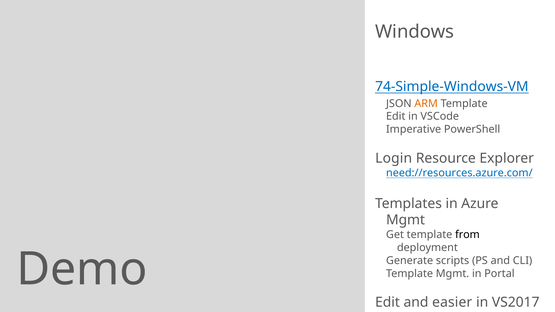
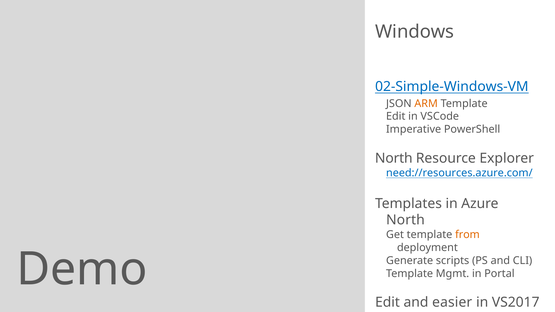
74-Simple-Windows-VM: 74-Simple-Windows-VM -> 02-Simple-Windows-VM (452, 87)
Login: Login -> North (394, 158)
Mgmt: Mgmt -> North (405, 220)
from colour: black -> orange (467, 235)
